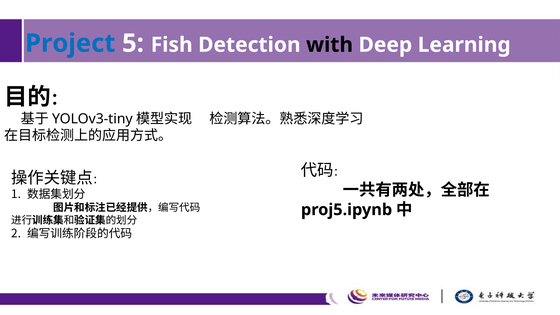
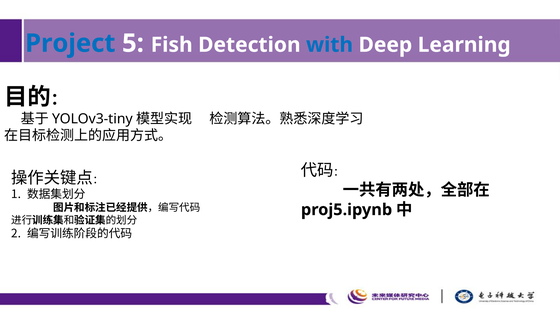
with colour: black -> blue (330, 45)
